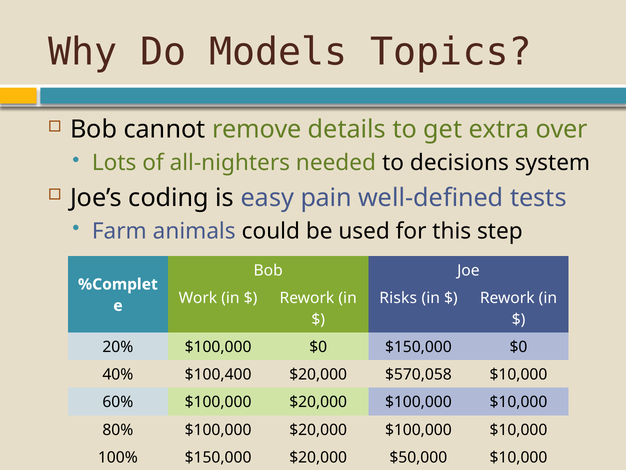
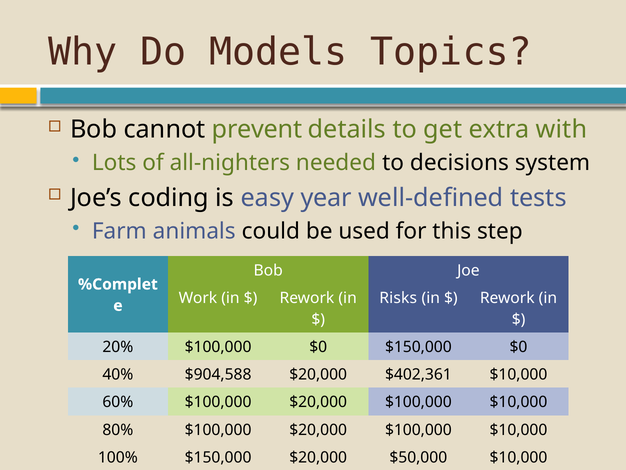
remove: remove -> prevent (257, 130)
over: over -> with (562, 130)
pain: pain -> year (326, 198)
$100,400: $100,400 -> $904,588 (218, 374)
$570,058: $570,058 -> $402,361 (418, 374)
